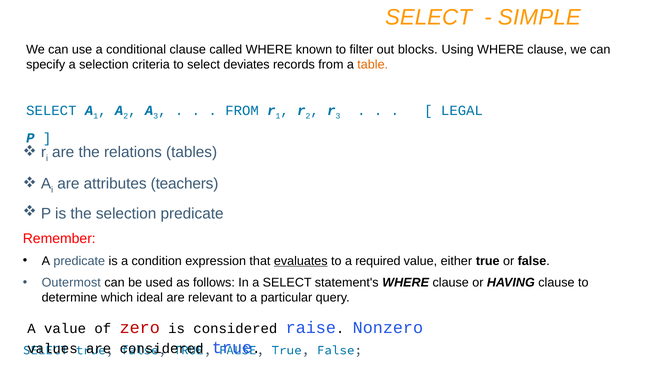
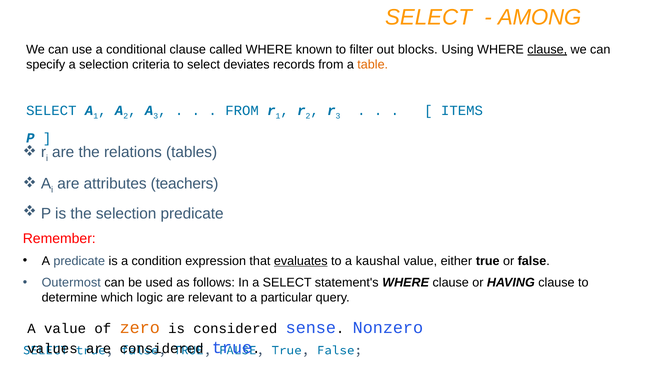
SIMPLE: SIMPLE -> AMONG (540, 17)
clause underline: none -> present (547, 50)
LEGAL: LEGAL -> ITEMS (462, 111)
required: required -> kaushal (378, 261)
ideal: ideal -> logic (150, 298)
zero colour: red -> orange (140, 327)
raise: raise -> sense (311, 327)
